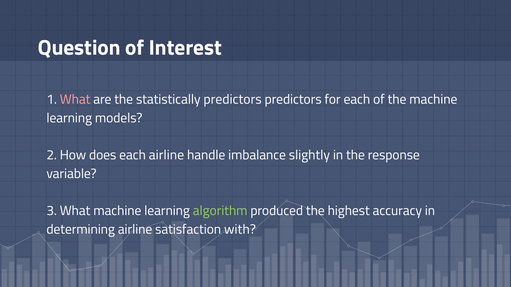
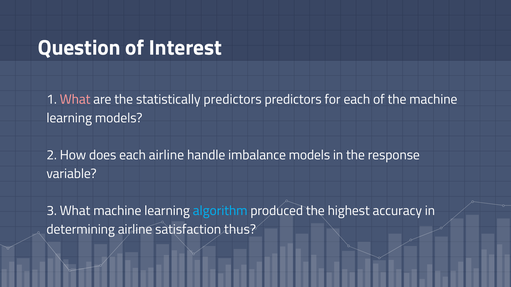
imbalance slightly: slightly -> models (309, 155)
algorithm colour: light green -> light blue (220, 211)
with: with -> thus (240, 230)
